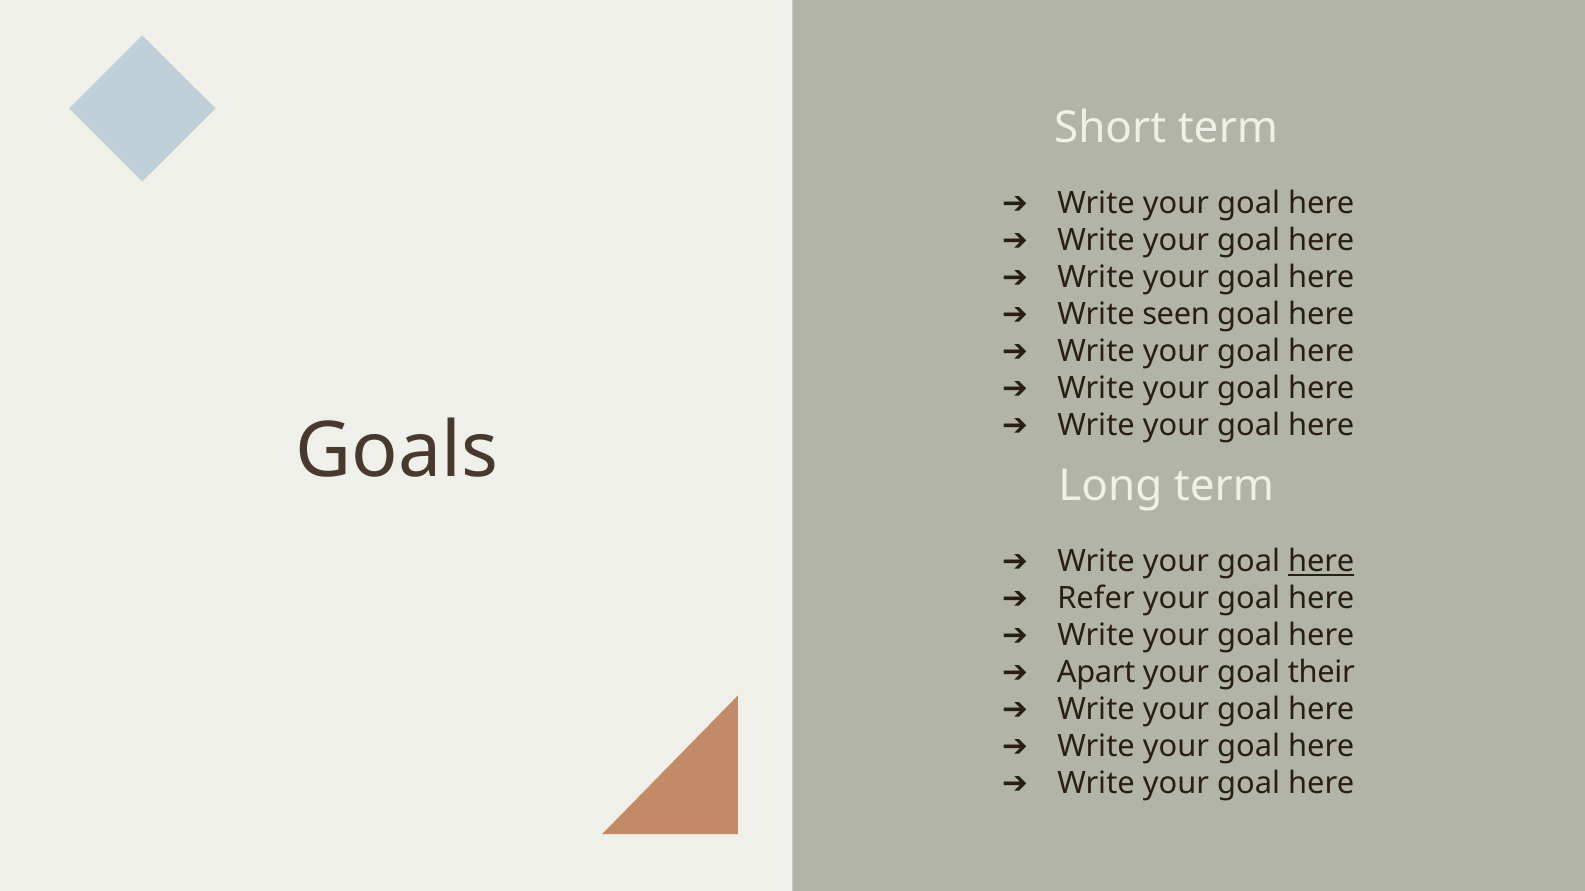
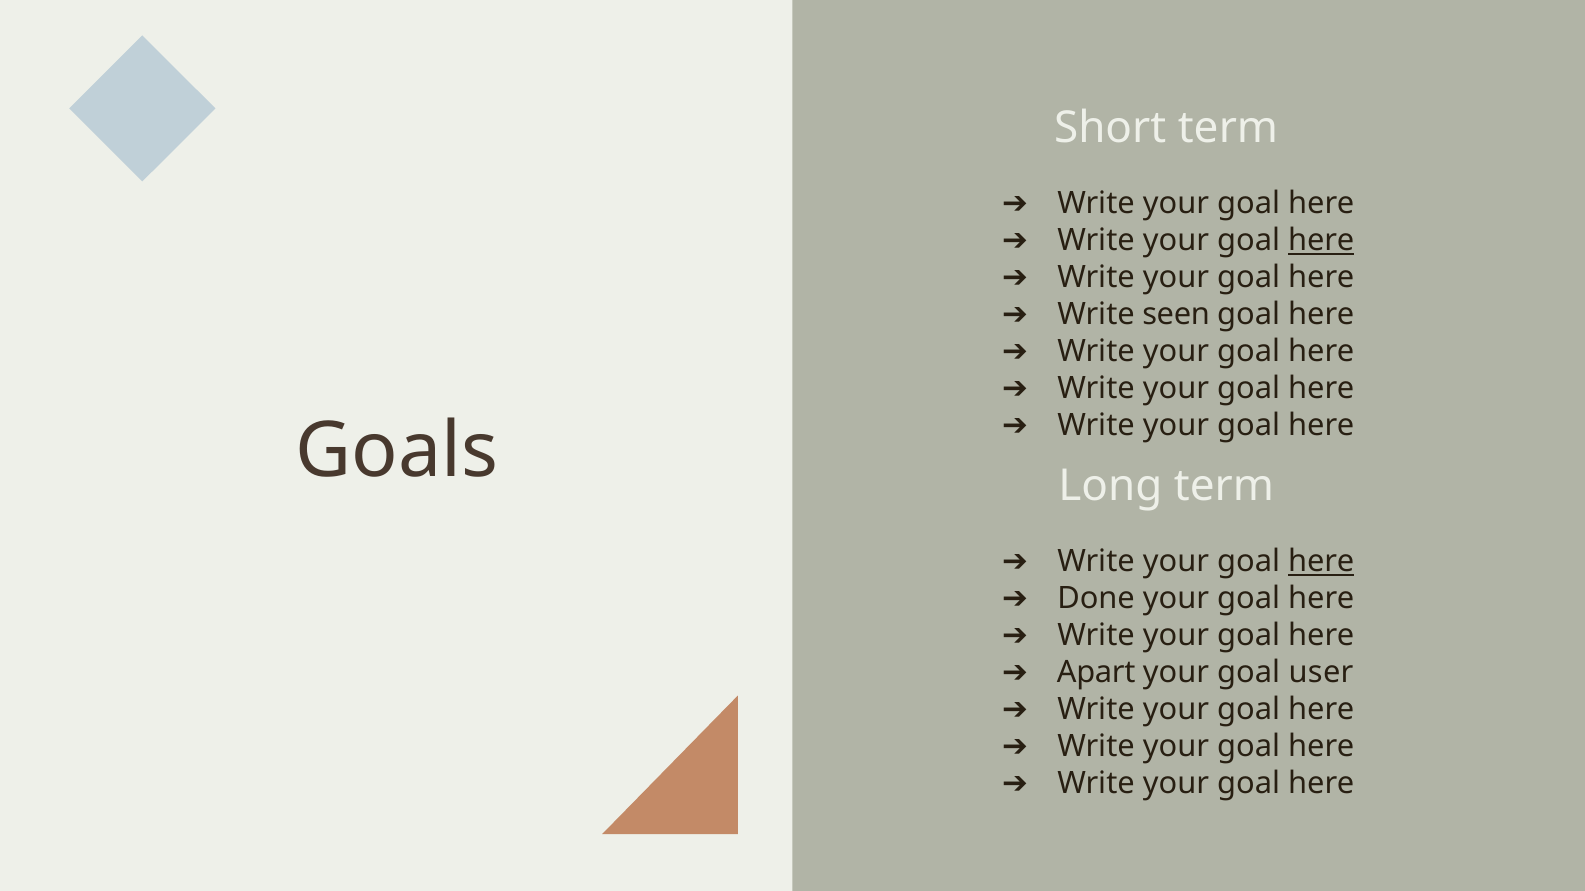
here underline: none -> present (1321, 241)
Refer: Refer -> Done (1096, 599)
their: their -> user (1321, 673)
